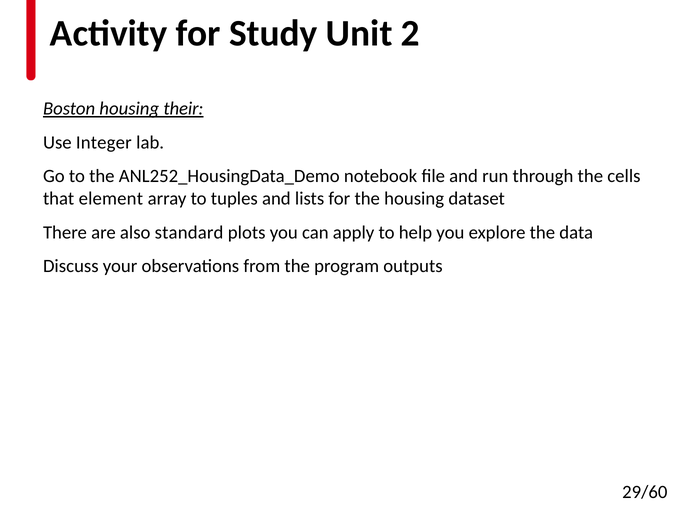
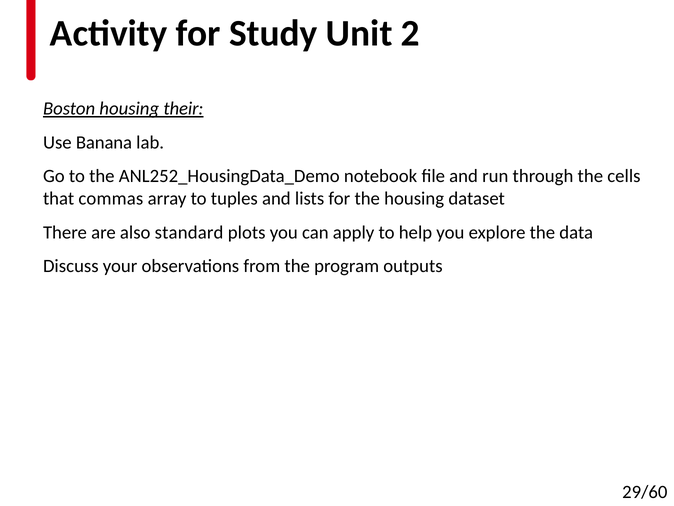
Integer: Integer -> Banana (104, 142)
element: element -> commas (111, 198)
